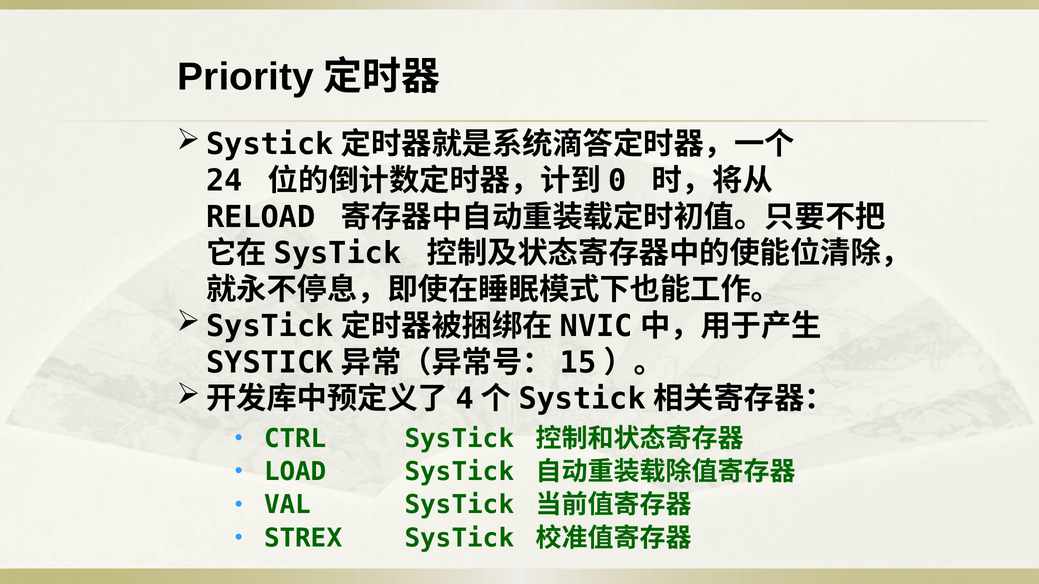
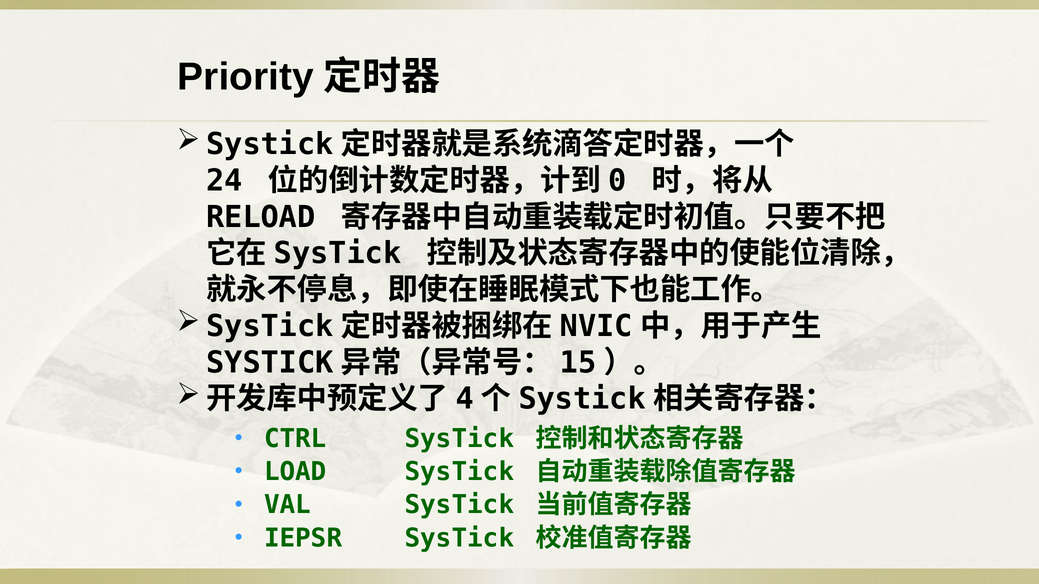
STREX: STREX -> IEPSR (303, 539)
